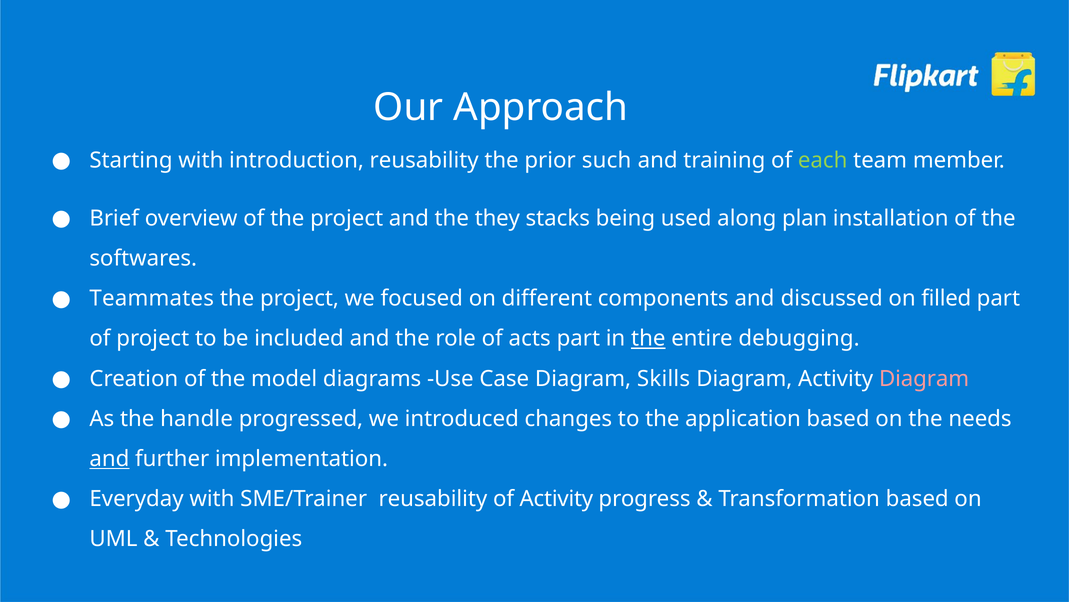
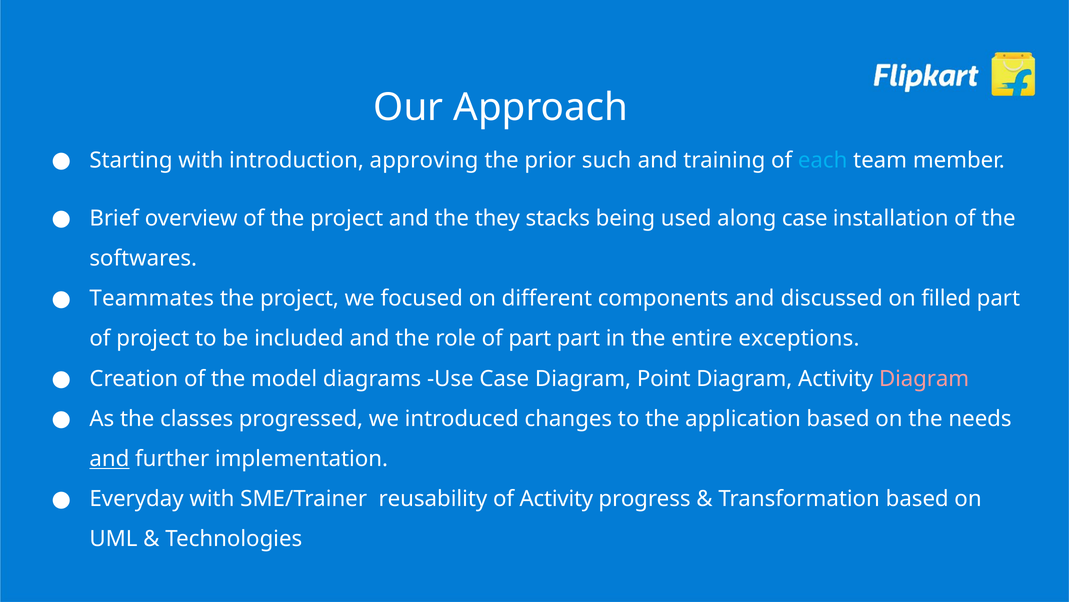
introduction reusability: reusability -> approving (424, 160)
each colour: light green -> light blue (823, 160)
along plan: plan -> case (805, 218)
of acts: acts -> part (530, 338)
the underline: present -> none (648, 338)
debugging: debugging -> exceptions (799, 338)
Skills: Skills -> Point (664, 378)
handle: handle -> classes (197, 418)
